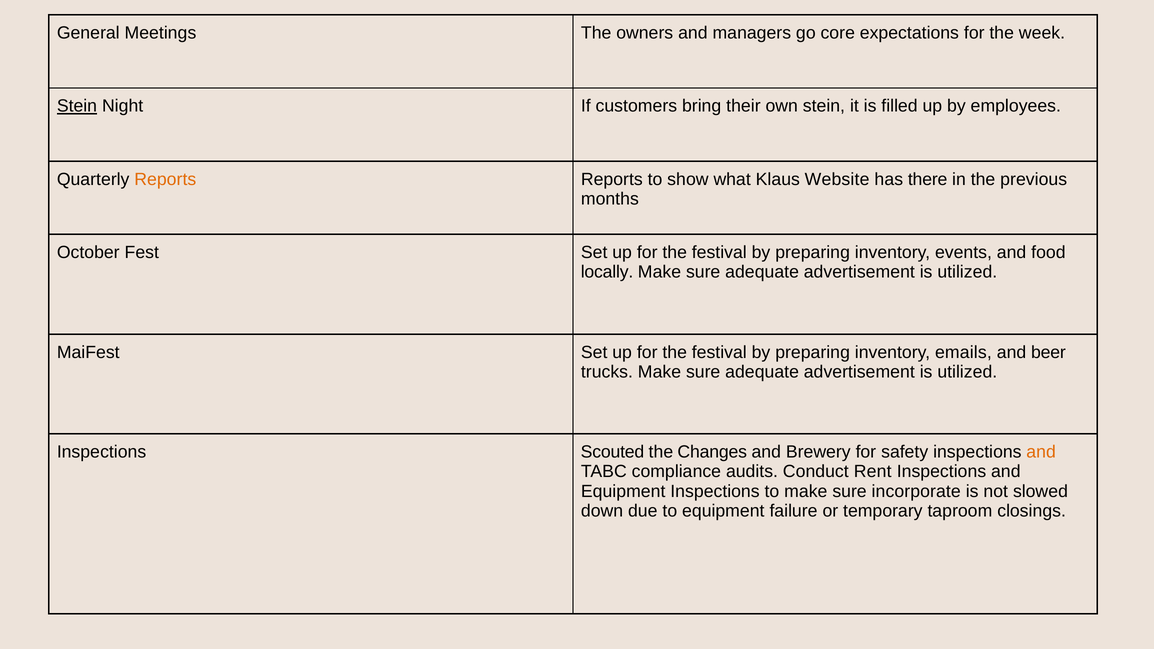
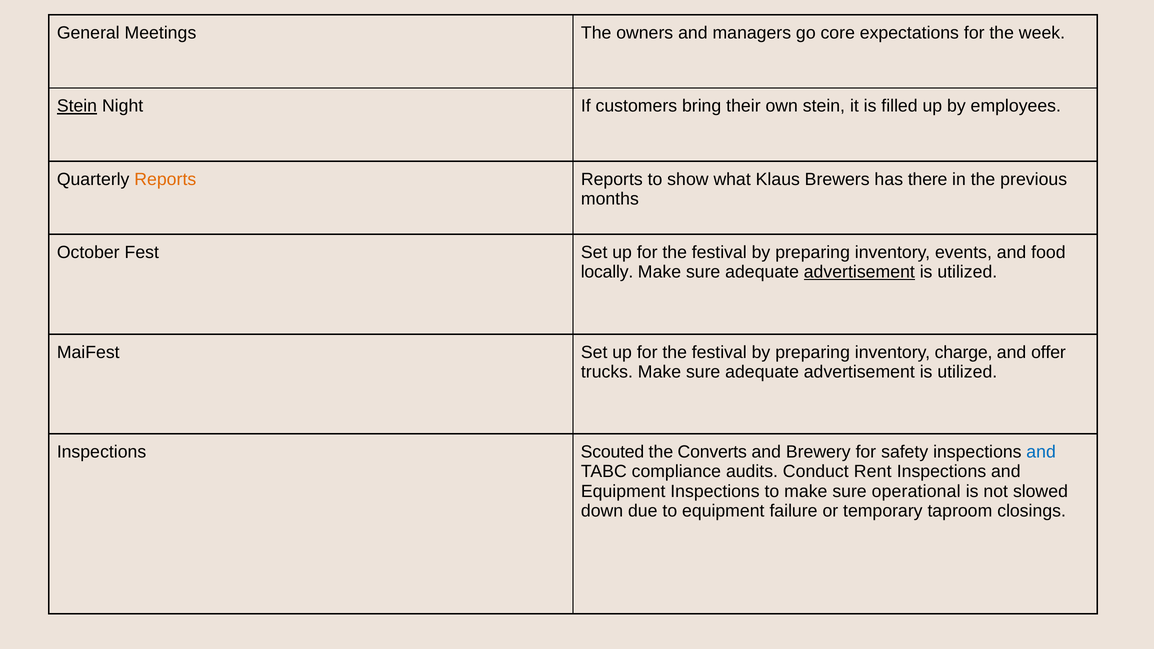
Website: Website -> Brewers (837, 179)
advertisement underline: none -> present (859, 272)
emails: emails -> charge (964, 352)
beer: beer -> offer (1048, 352)
Changes: Changes -> Converts (712, 452)
and colour: orange -> blue (1041, 452)
incorporate: incorporate -> operational (916, 491)
